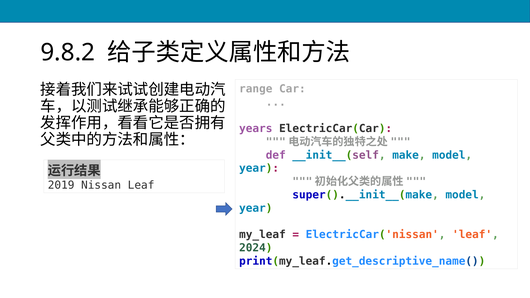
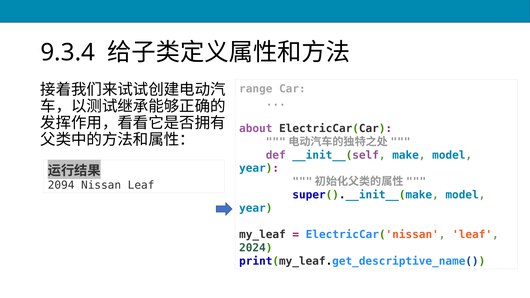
9.8.2: 9.8.2 -> 9.3.4 (68, 53)
years: years -> about (256, 129)
2019: 2019 -> 2094 (61, 185)
